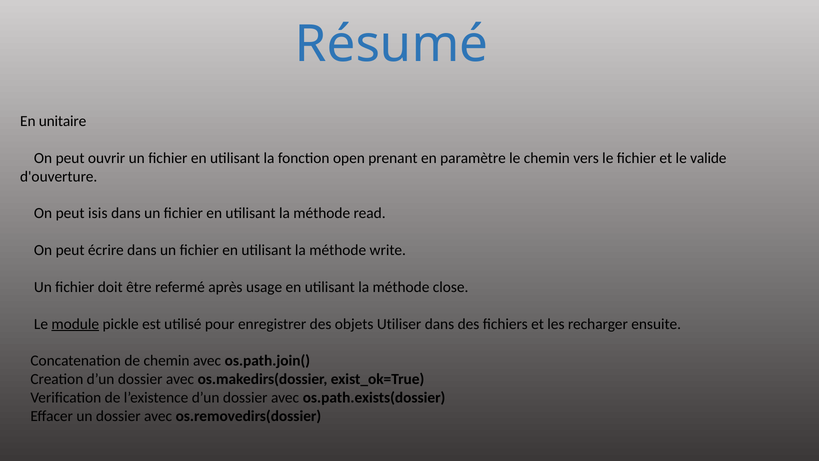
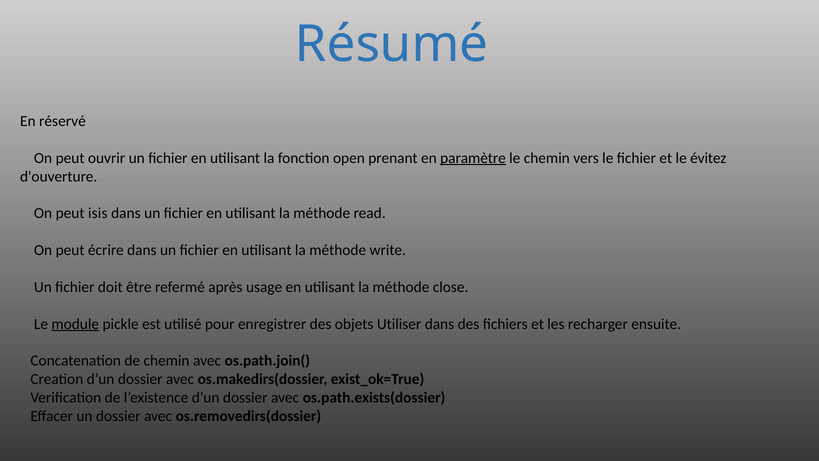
unitaire: unitaire -> réservé (62, 121)
paramètre underline: none -> present (473, 158)
valide: valide -> évitez (708, 158)
